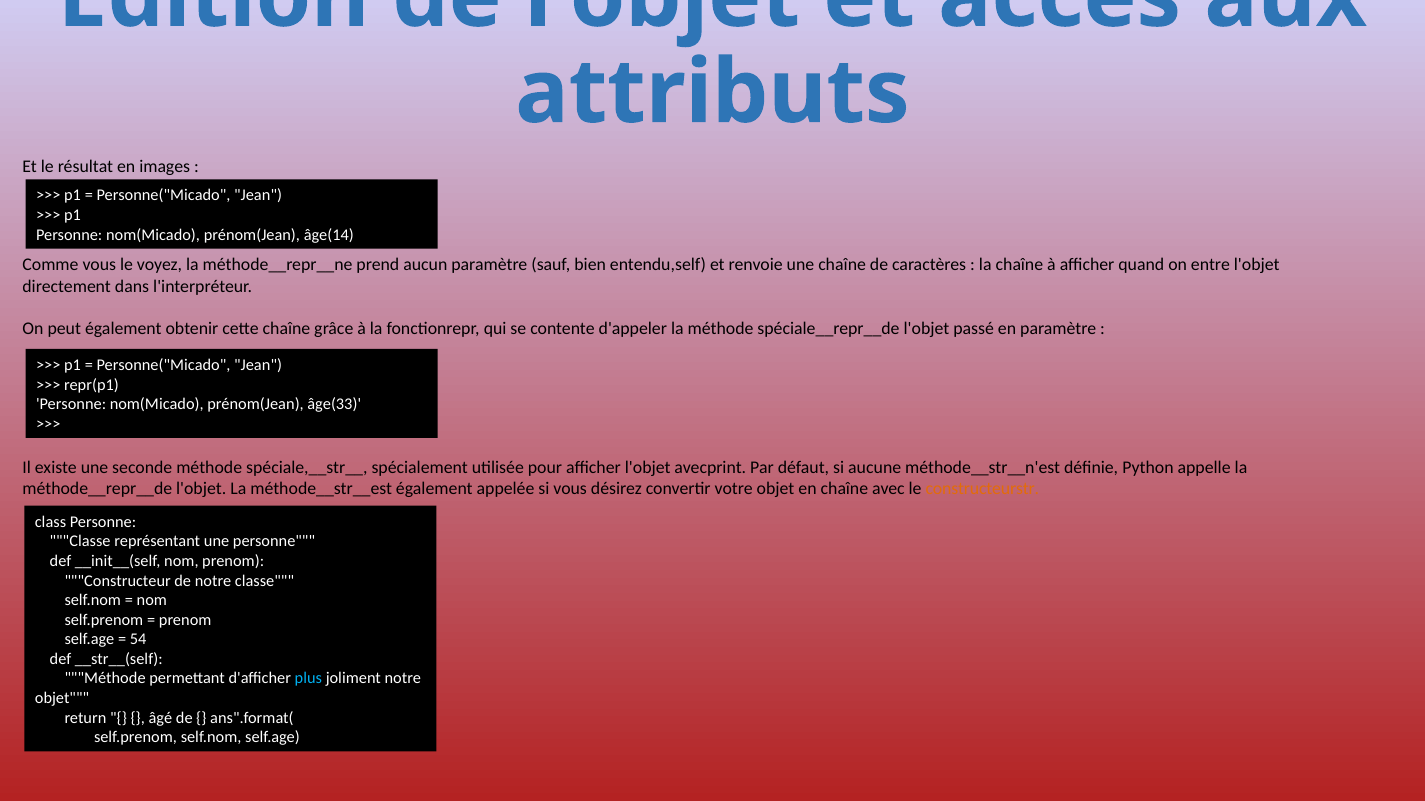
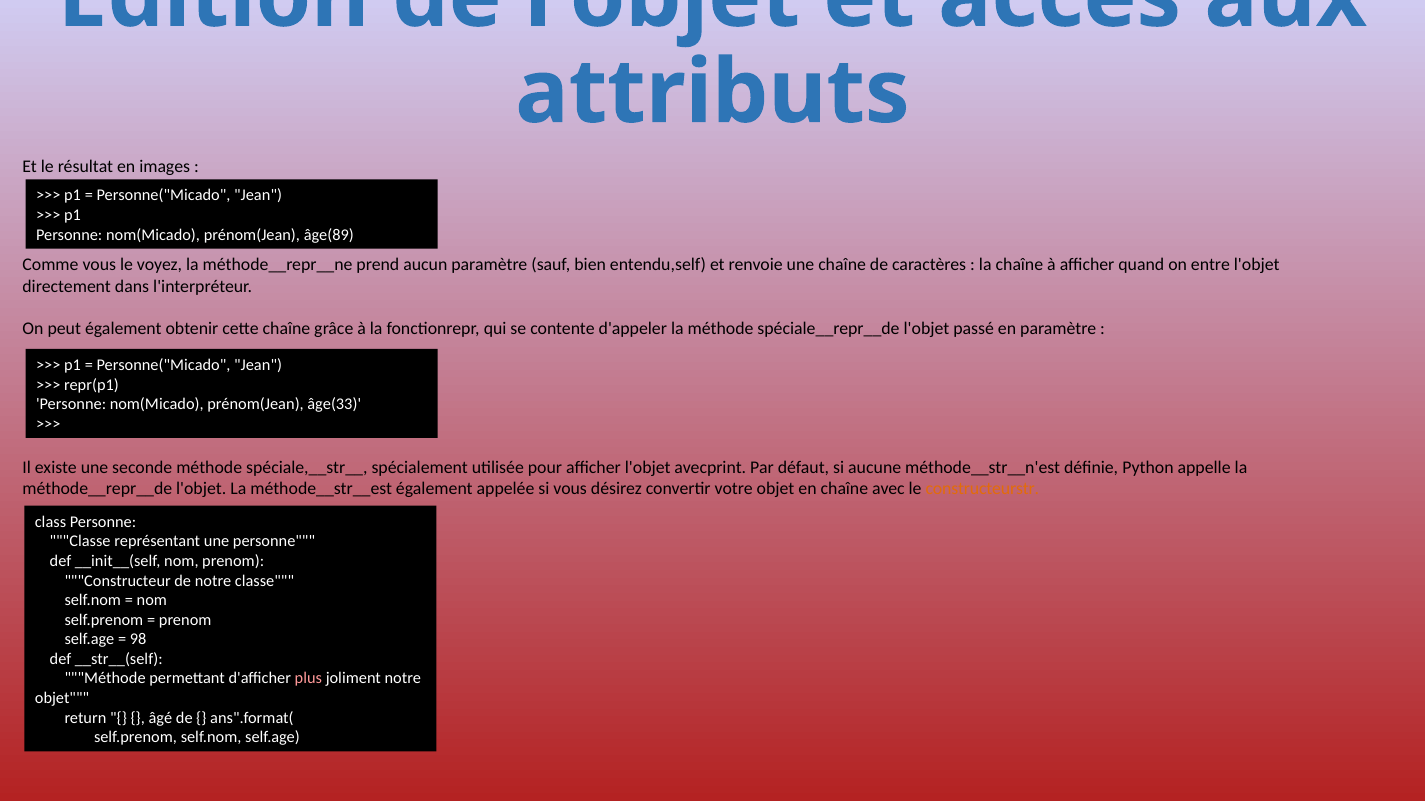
âge(14: âge(14 -> âge(89 (329, 235)
54: 54 -> 98 (138, 640)
plus colour: light blue -> pink (308, 679)
